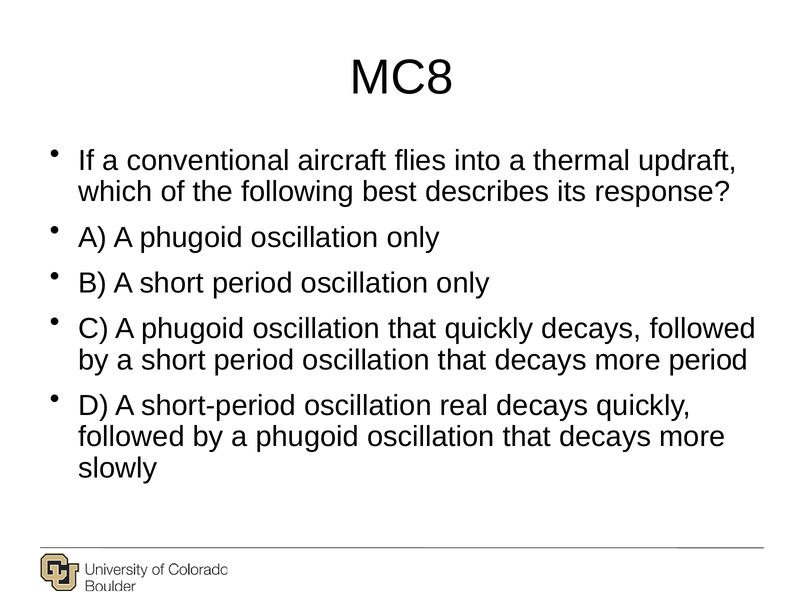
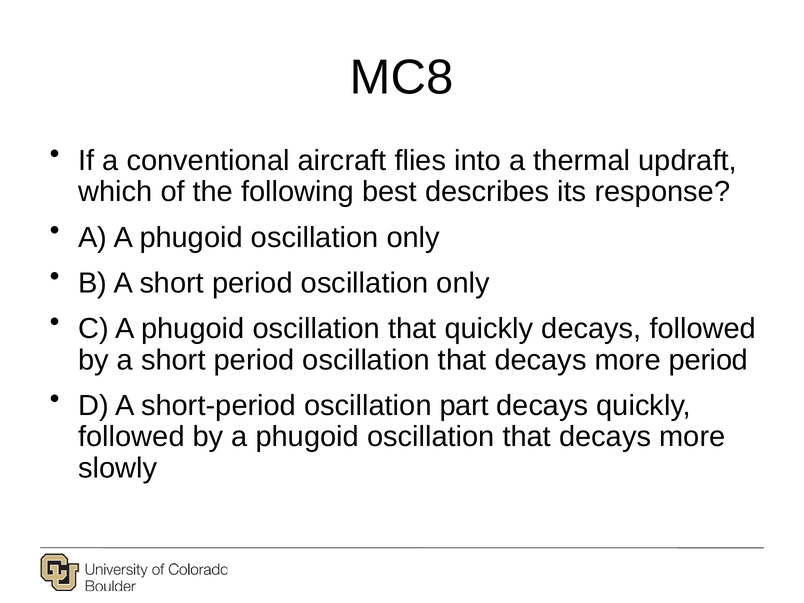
real: real -> part (464, 406)
